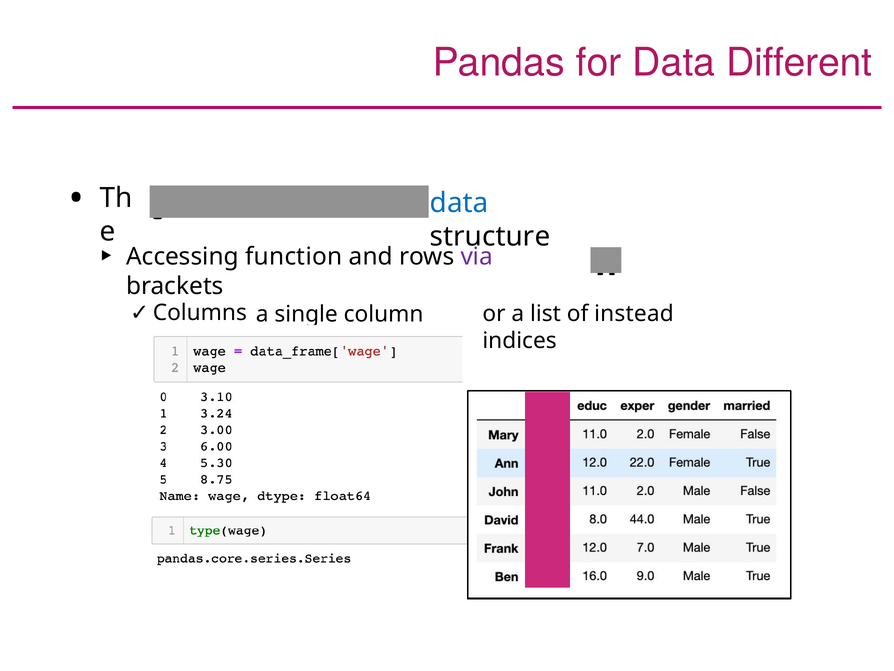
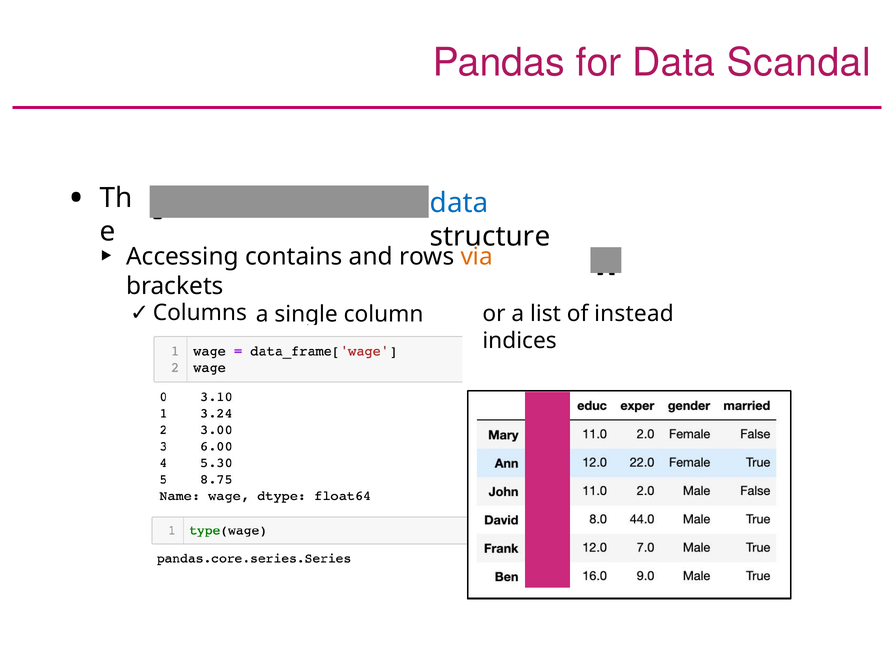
Different: Different -> Scandal (799, 63)
function: function -> contains (294, 257)
via colour: purple -> orange (477, 257)
